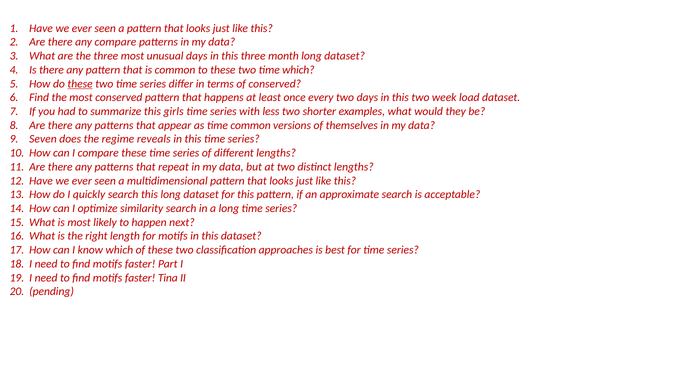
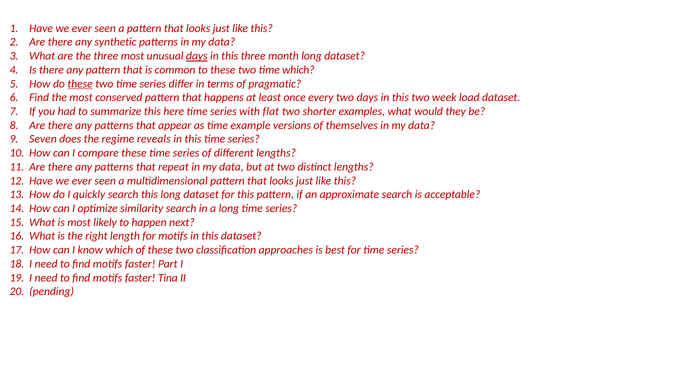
any compare: compare -> synthetic (116, 42)
days underline: none -> present (197, 56)
of conserved: conserved -> pragmatic (275, 84)
girls: girls -> here (174, 112)
less: less -> flat (271, 112)
time common: common -> example (250, 125)
